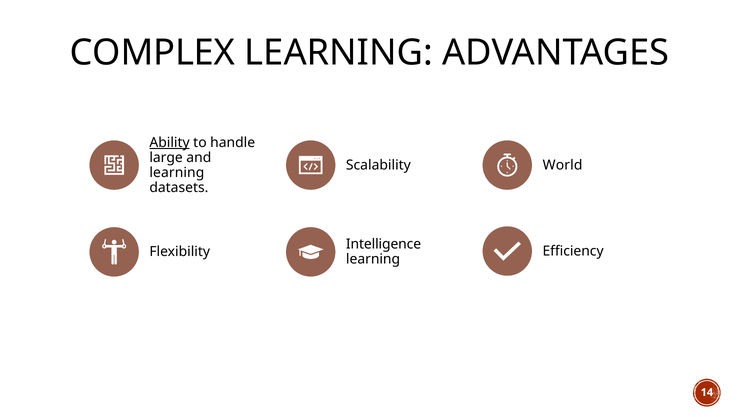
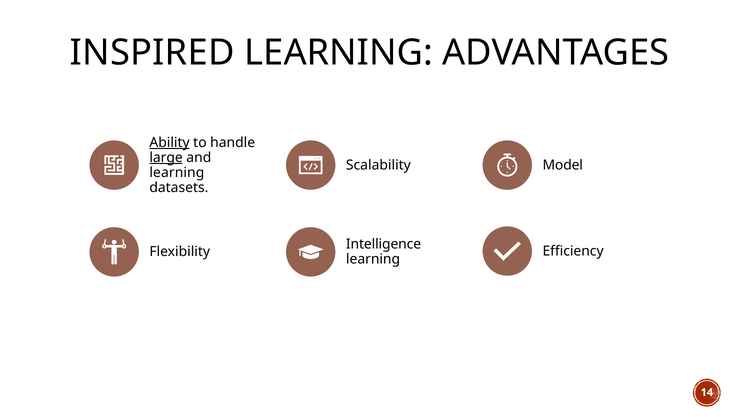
COMPLEX: COMPLEX -> INSPIRED (152, 53)
large underline: none -> present (166, 157)
World: World -> Model (563, 165)
